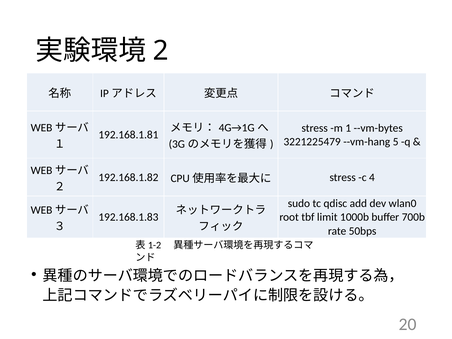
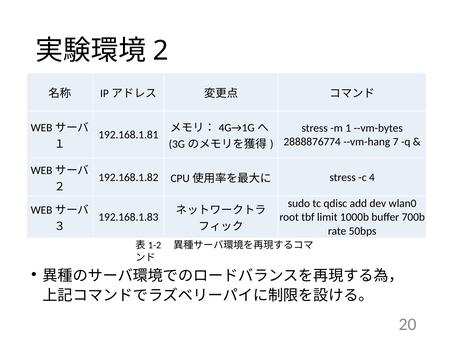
3221225479: 3221225479 -> 2888876774 (312, 142)
5: 5 -> 7 (396, 142)
